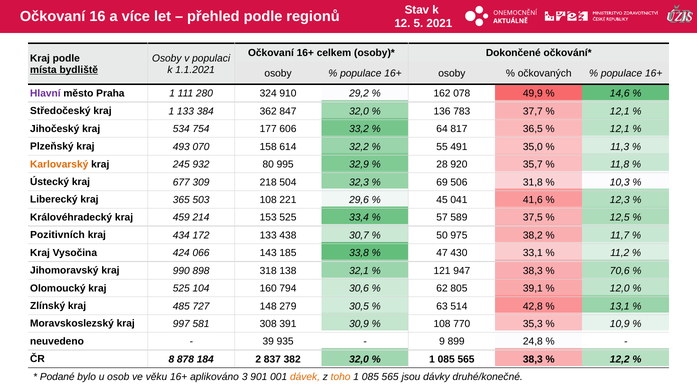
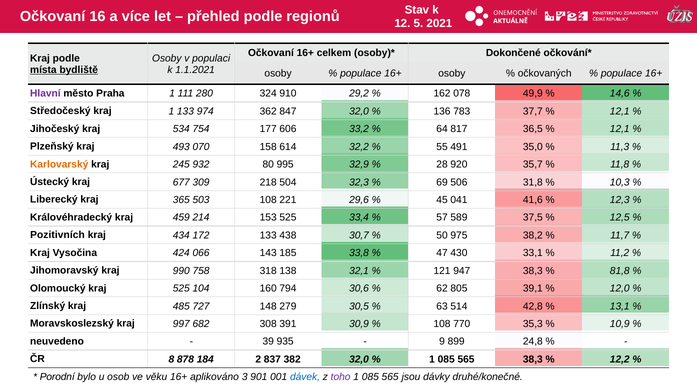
384: 384 -> 974 (205, 111)
898: 898 -> 758 (201, 271)
70,6: 70,6 -> 81,8 (620, 271)
581: 581 -> 682 (201, 324)
Podané: Podané -> Porodní (57, 377)
dávek colour: orange -> blue (305, 377)
toho colour: orange -> purple (341, 377)
